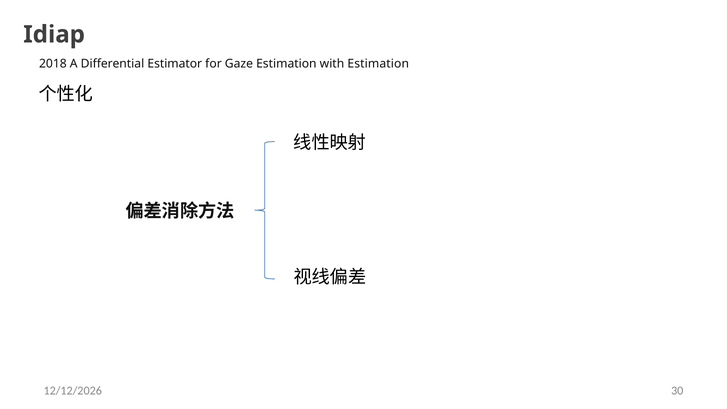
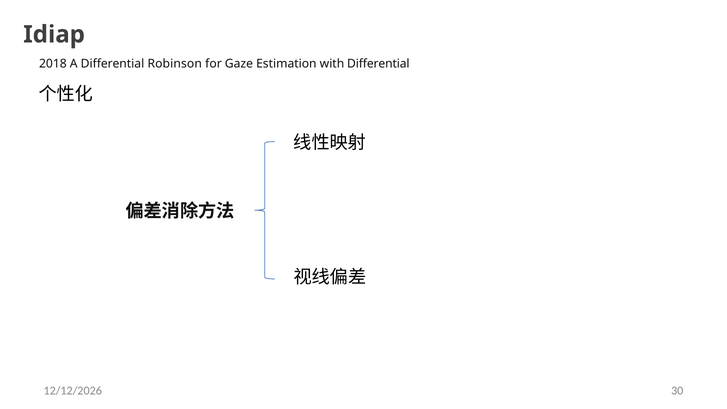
Estimator: Estimator -> Robinson (175, 64)
with Estimation: Estimation -> Differential (378, 64)
